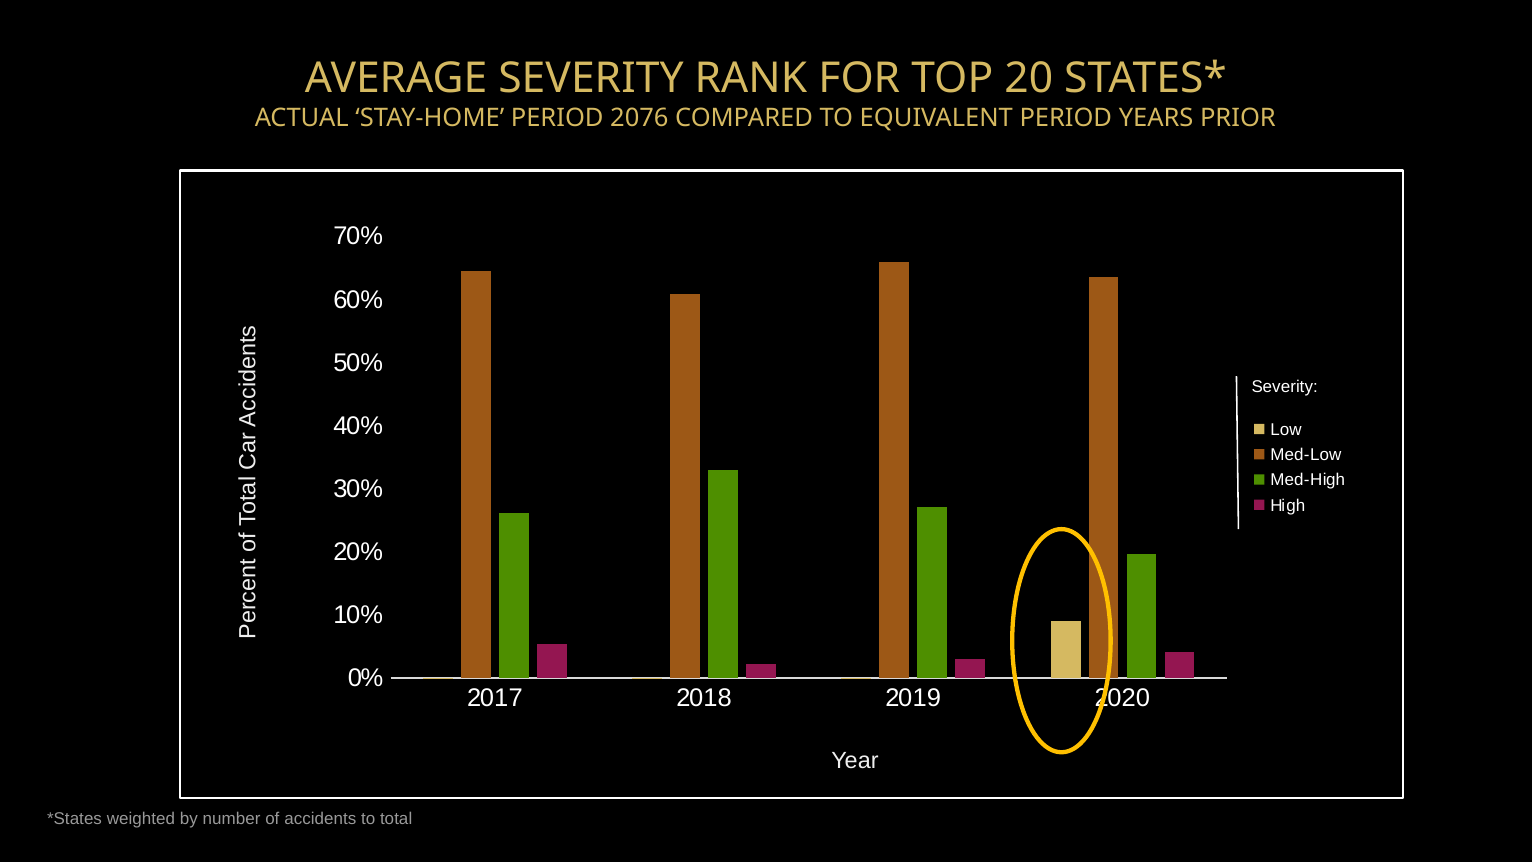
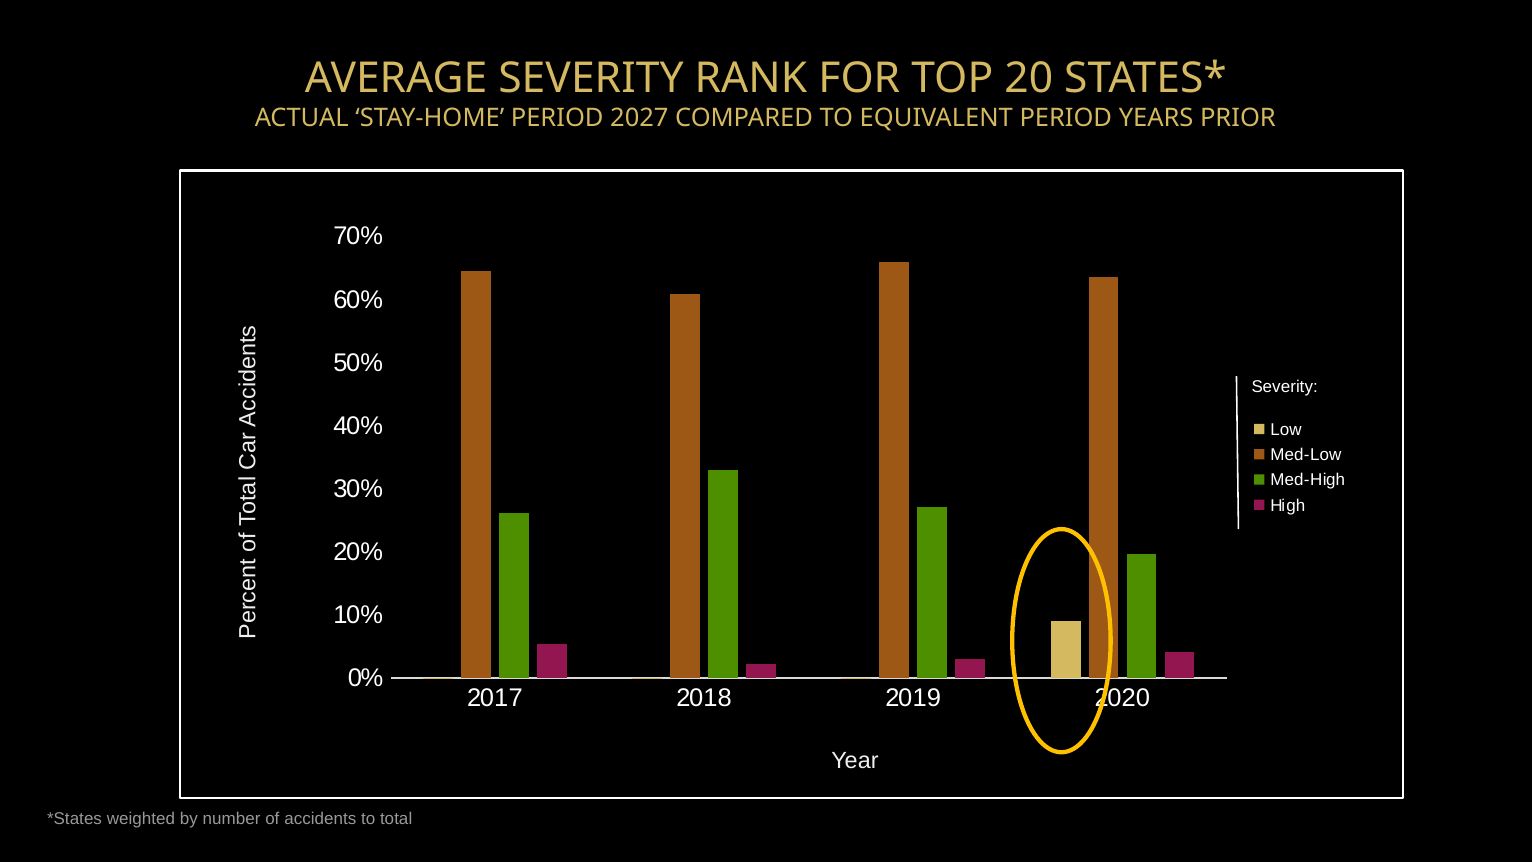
2076: 2076 -> 2027 (639, 118)
